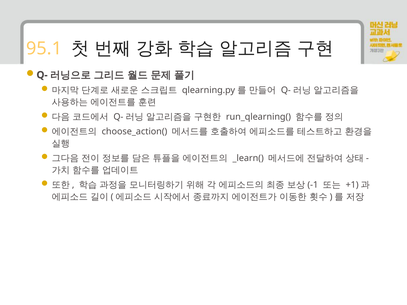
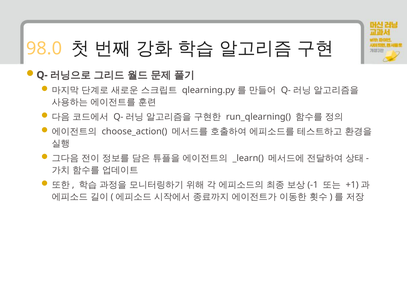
95.1: 95.1 -> 98.0 (44, 48)
